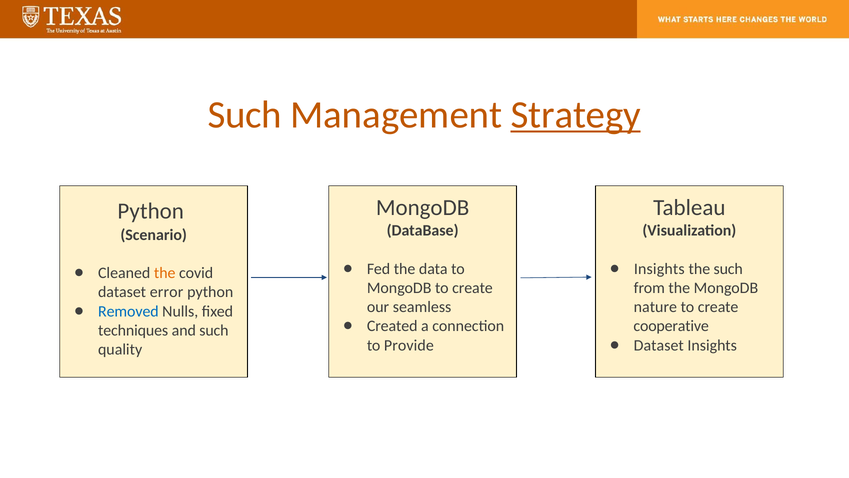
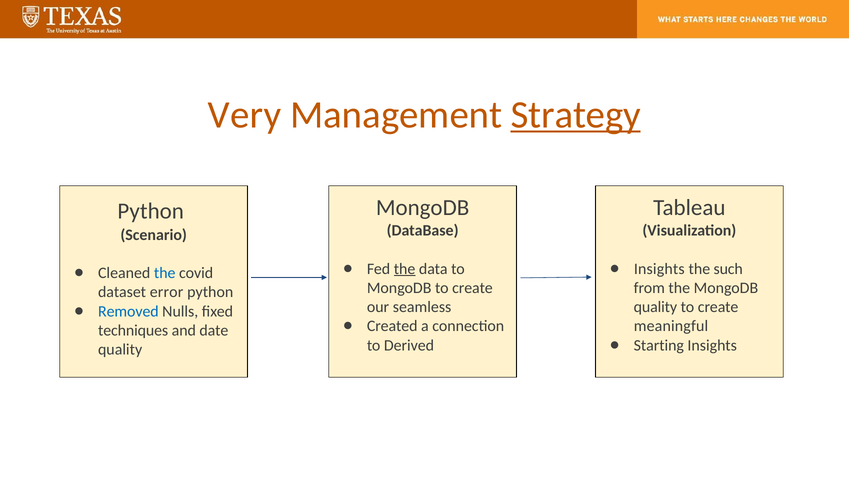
Such: Such -> Very (245, 115)
the underline: none -> present (405, 269)
the colour: orange -> blue (165, 273)
nature: nature -> quality (655, 307)
cooperative: cooperative -> meaningful (671, 326)
and such: such -> date (214, 330)
Dataset: Dataset -> Starting (659, 345)
Provide: Provide -> Derived (409, 345)
